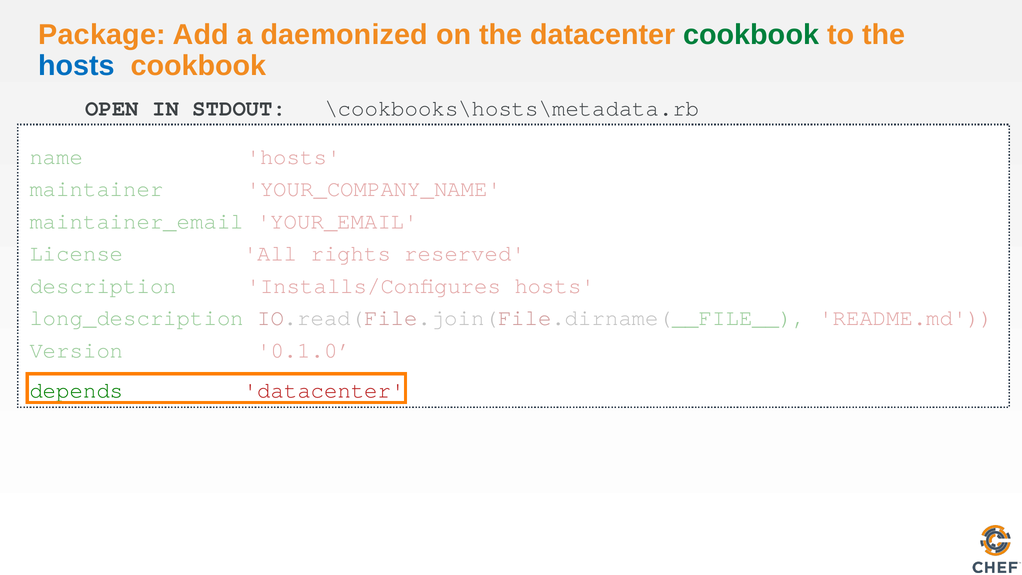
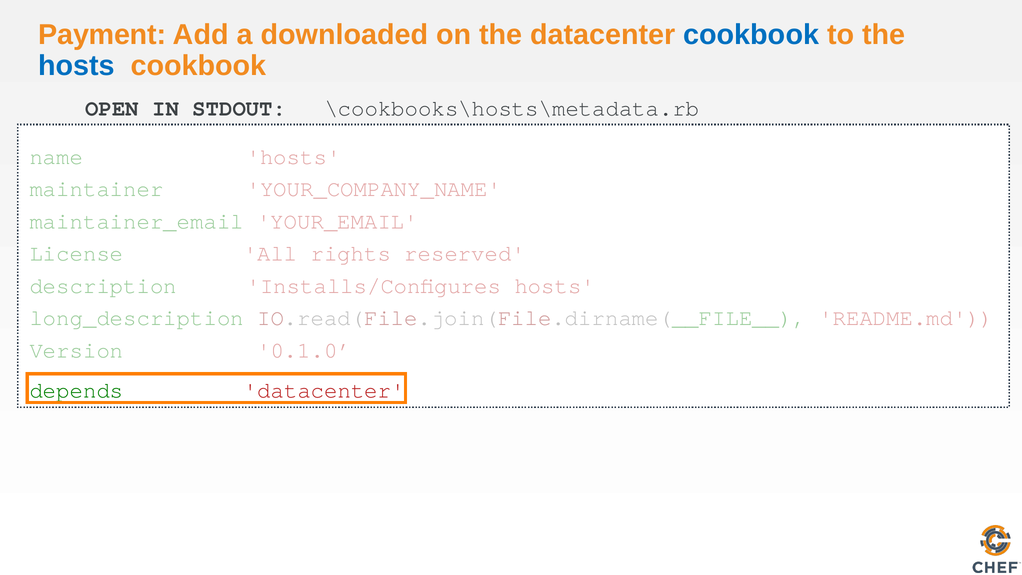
Package: Package -> Payment (102, 35)
daemonized: daemonized -> downloaded (344, 35)
cookbook colour: green -> blue (751, 35)
